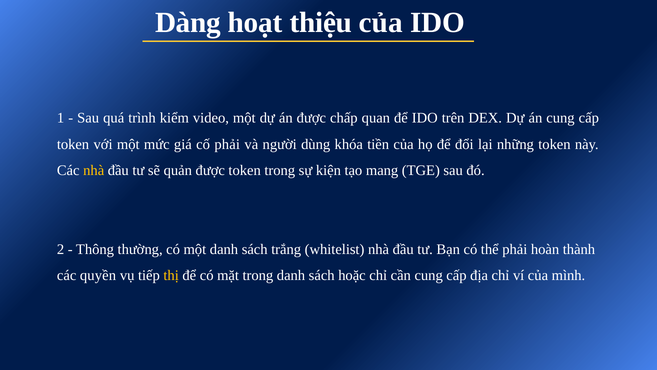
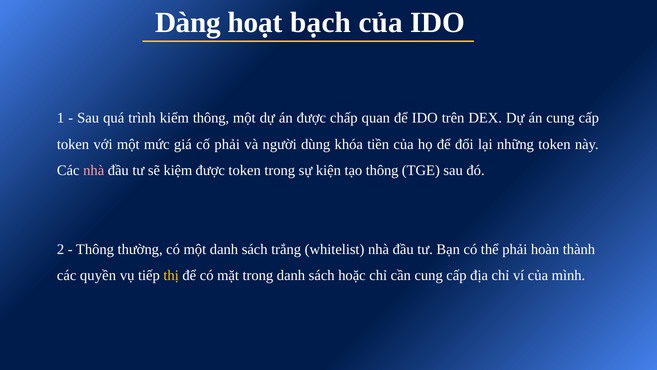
thiệu: thiệu -> bạch (321, 23)
kiểm video: video -> thông (211, 118)
nhà colour: yellow -> pink (94, 170)
quản: quản -> kiệm (178, 170)
tạo mang: mang -> thông (382, 170)
